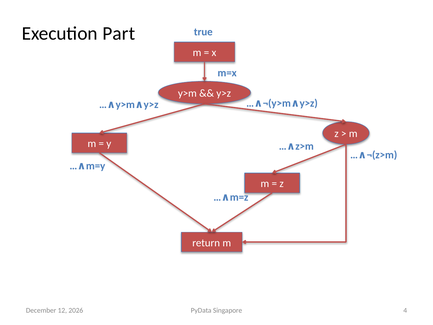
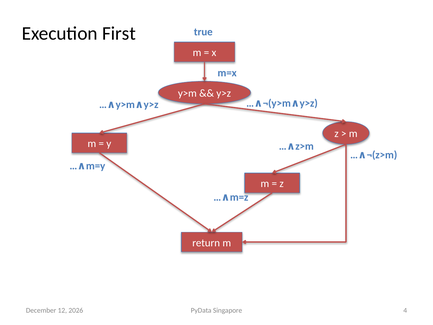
Part: Part -> First (119, 34)
